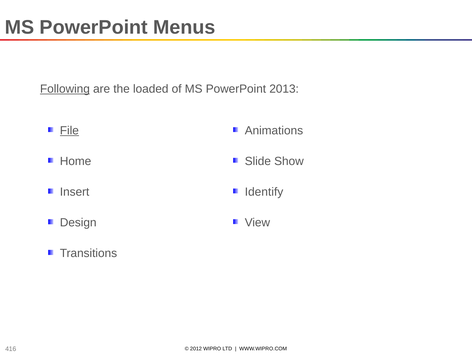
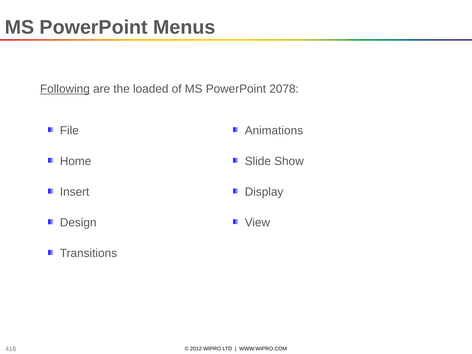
2013: 2013 -> 2078 (284, 89)
File underline: present -> none (69, 131)
Identify: Identify -> Display (264, 192)
